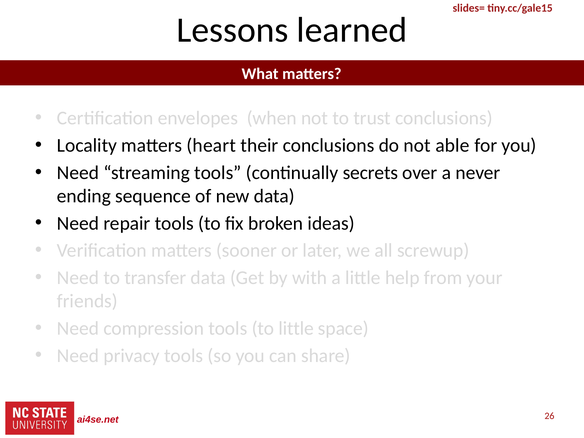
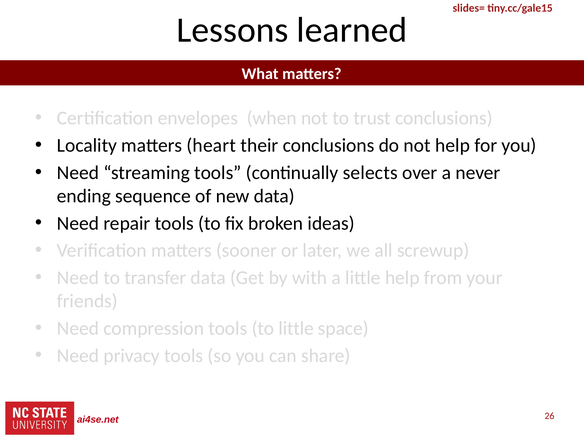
not able: able -> help (453, 145)
secrets: secrets -> selects (370, 173)
